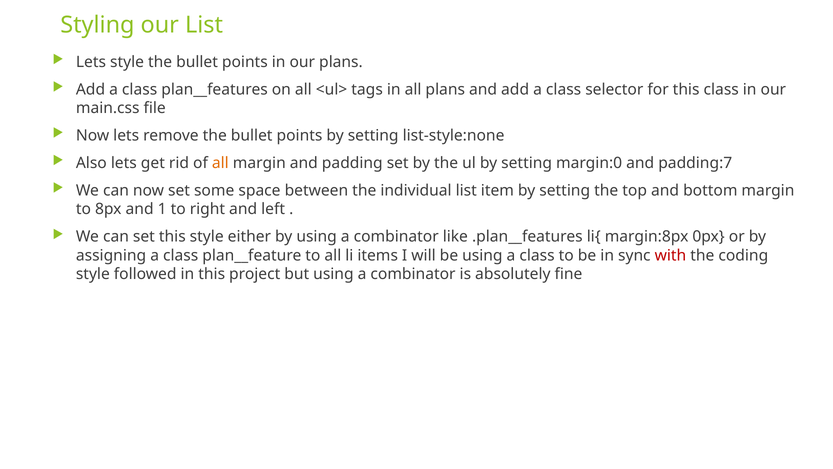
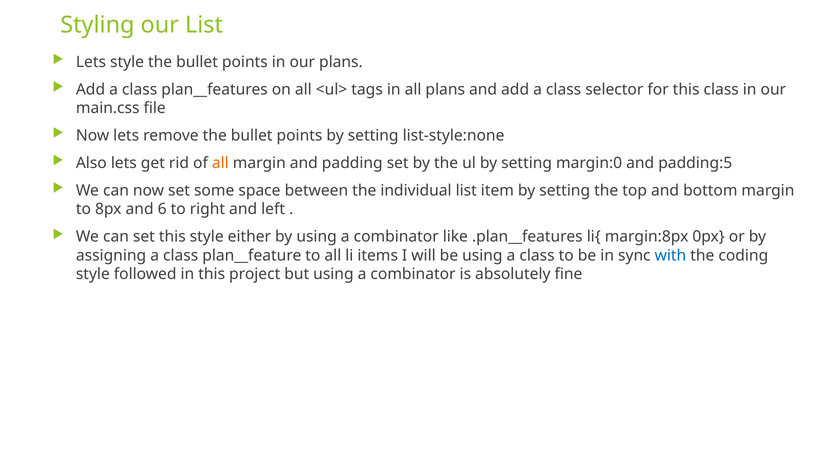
padding:7: padding:7 -> padding:5 (695, 163)
1: 1 -> 6 (162, 209)
with colour: red -> blue (670, 255)
